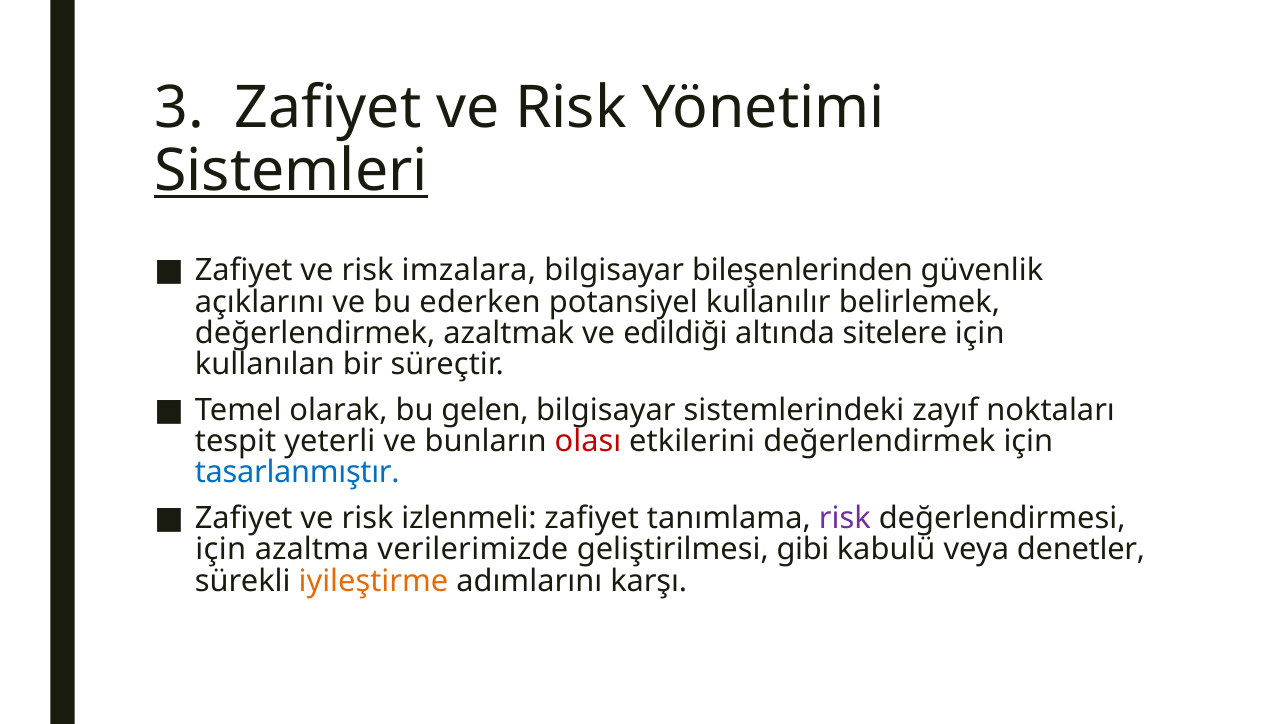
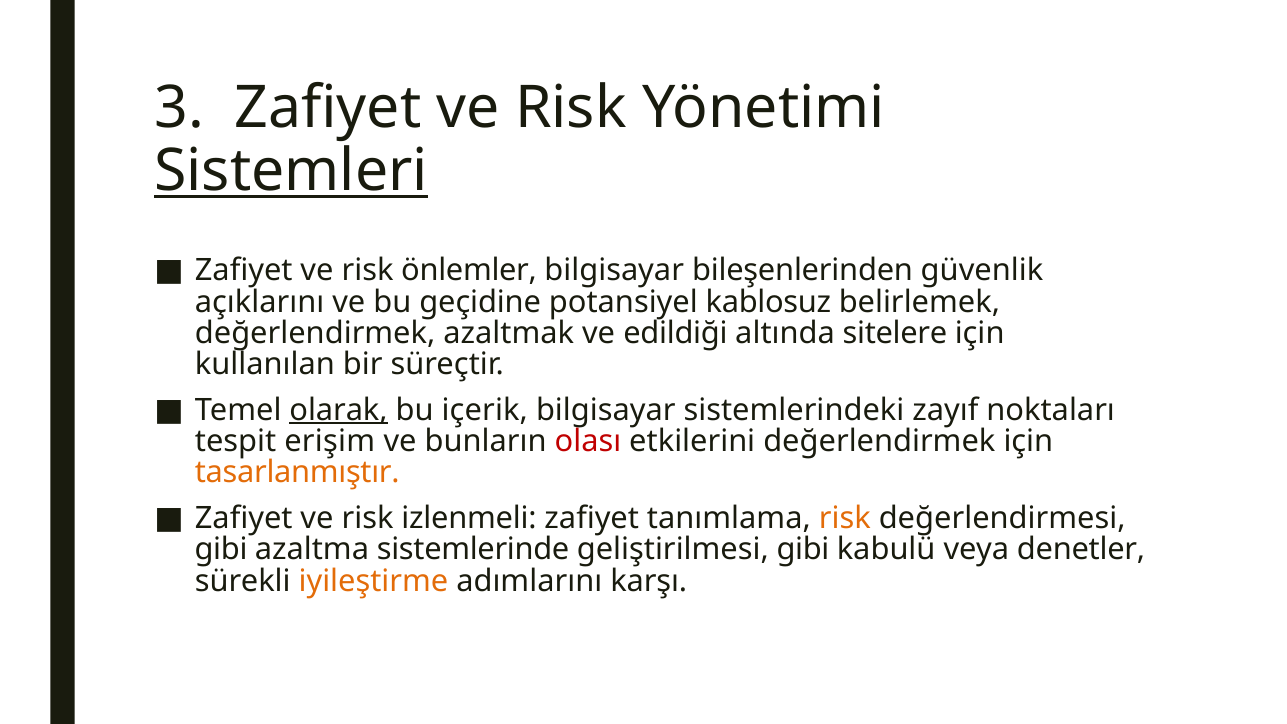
imzalara: imzalara -> önlemler (469, 271)
ederken: ederken -> geçidine (480, 302)
kullanılır: kullanılır -> kablosuz (768, 302)
olarak underline: none -> present (339, 410)
gelen: gelen -> içerik (485, 410)
yeterli: yeterli -> erişim (330, 441)
tasarlanmıştır colour: blue -> orange (297, 473)
risk colour: purple -> orange (845, 518)
için: için -> gibi (221, 550)
verilerimizde: verilerimizde -> sistemlerinde (473, 550)
